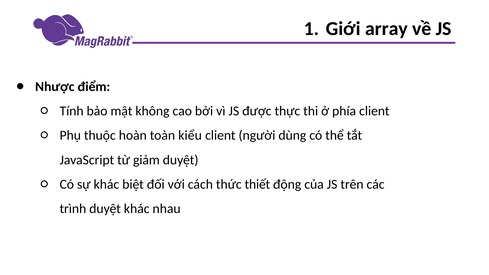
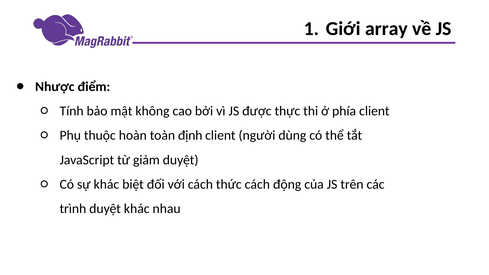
kiểu: kiểu -> định (190, 135)
thức thiết: thiết -> cách (257, 184)
